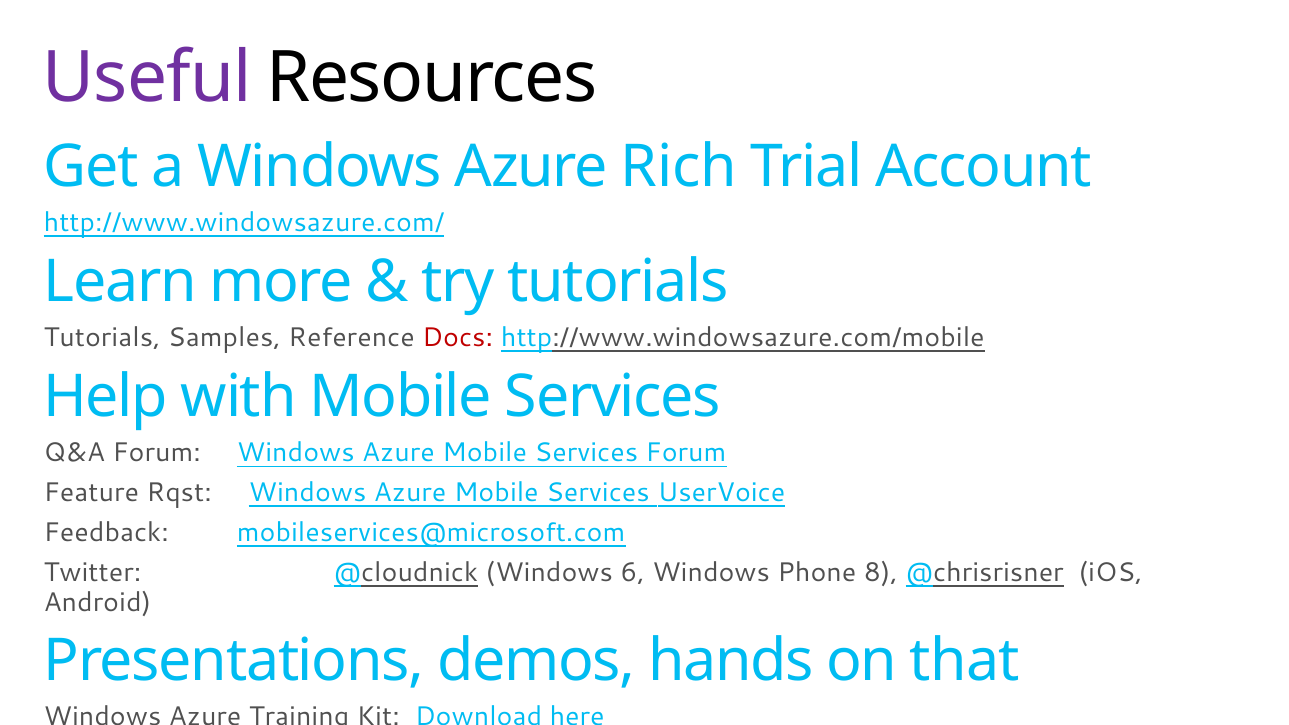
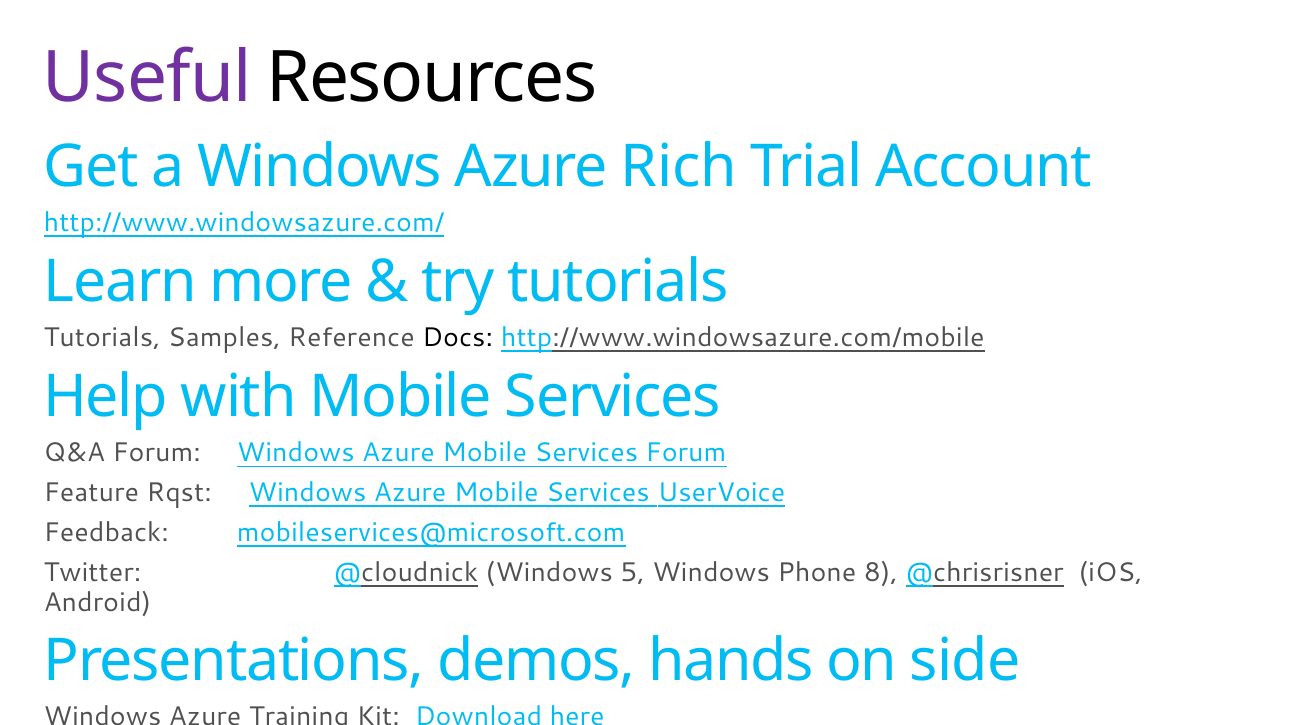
Docs colour: red -> black (458, 338)
6: 6 -> 5 (633, 572)
that: that -> side (965, 661)
